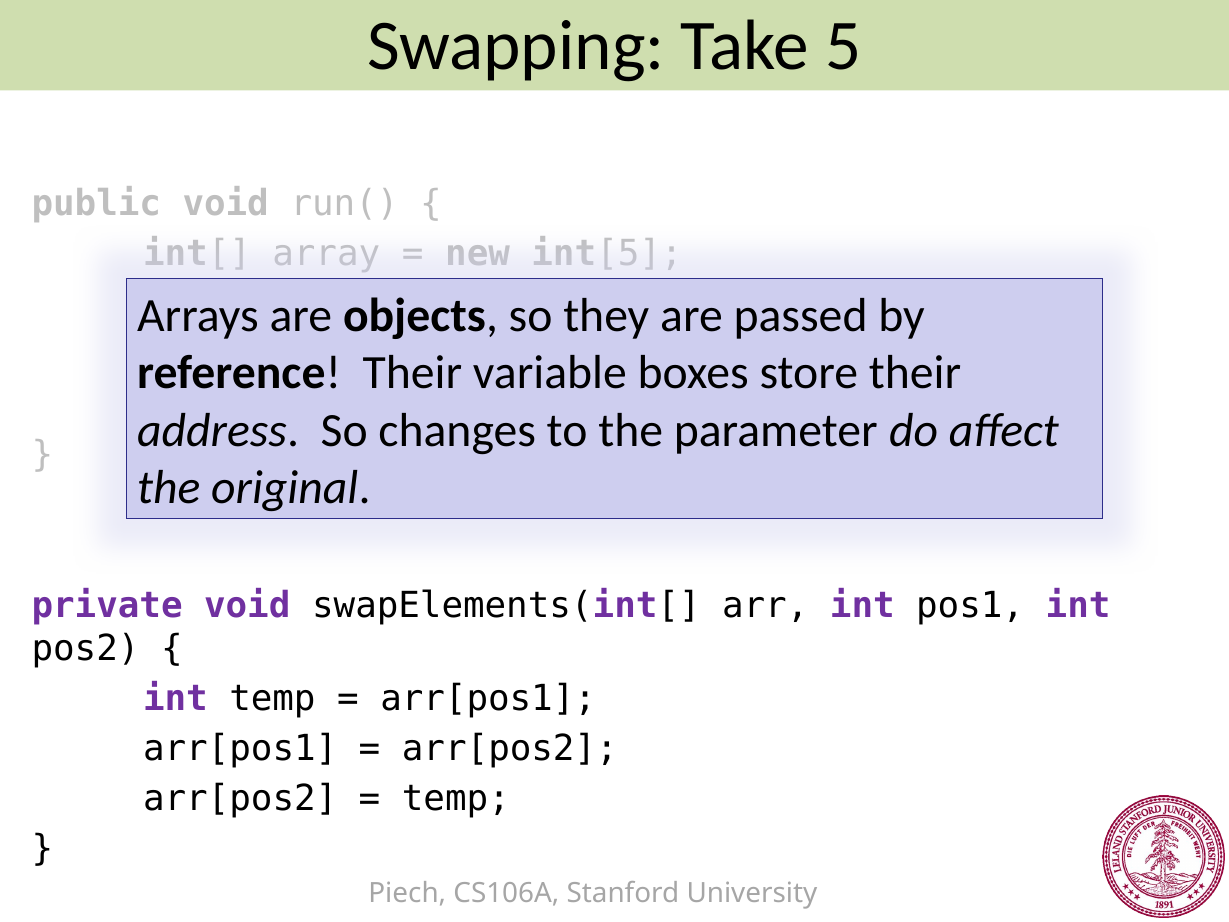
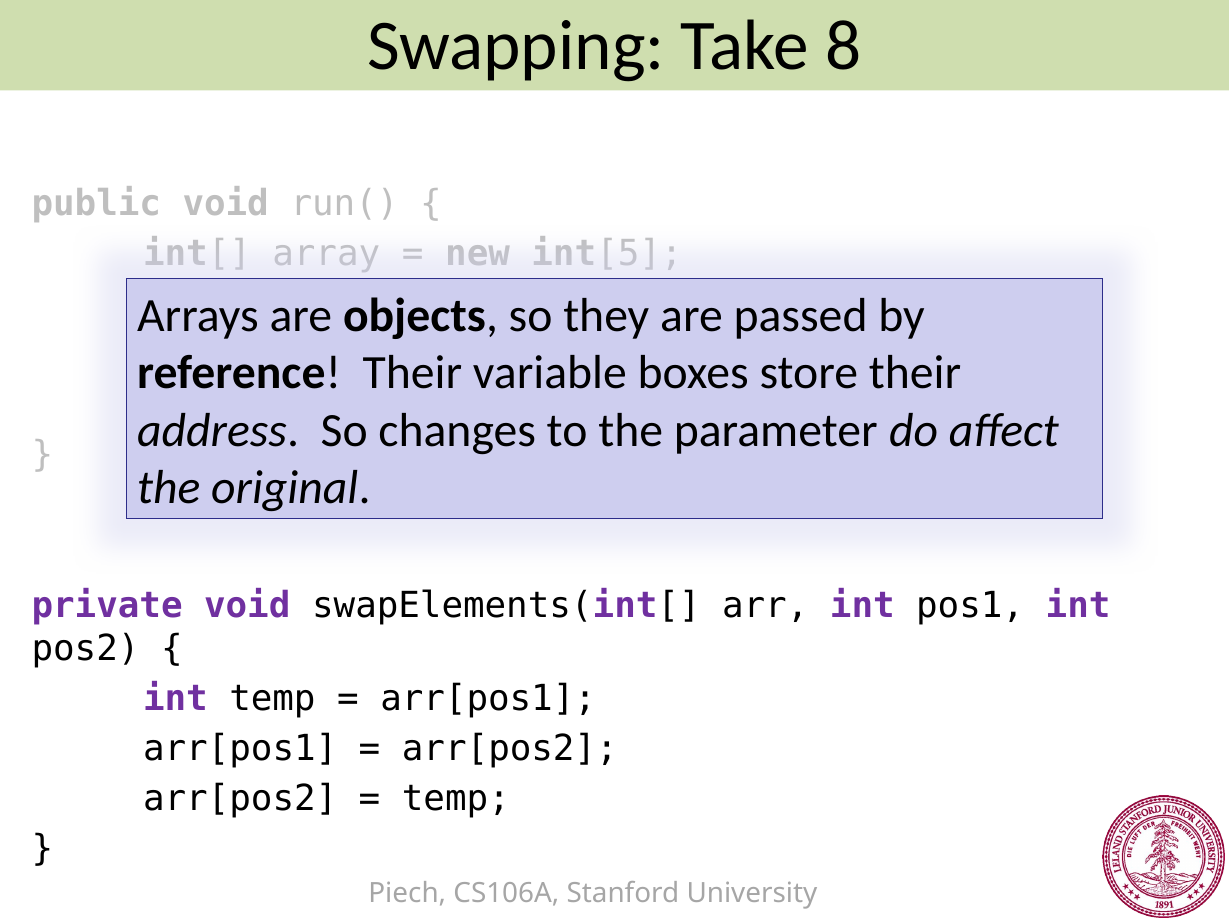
5: 5 -> 8 (843, 45)
